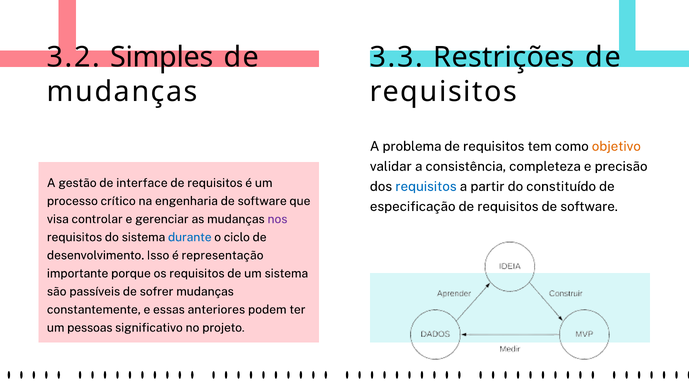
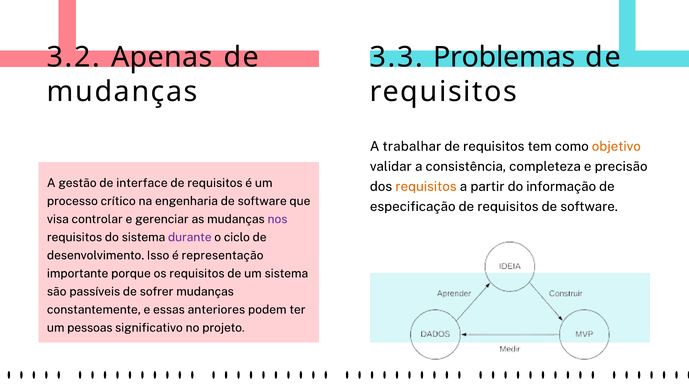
Simples: Simples -> Apenas (162, 58)
Restrições: Restrições -> Problemas (504, 58)
problema: problema -> trabalhar (412, 147)
requisitos colour: blue -> orange (426, 187)
constituído: constituído -> informação (561, 187)
durante colour: blue -> purple (190, 238)
